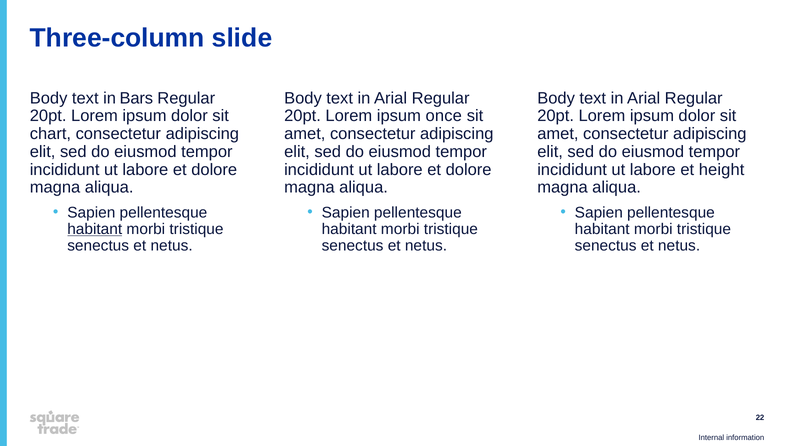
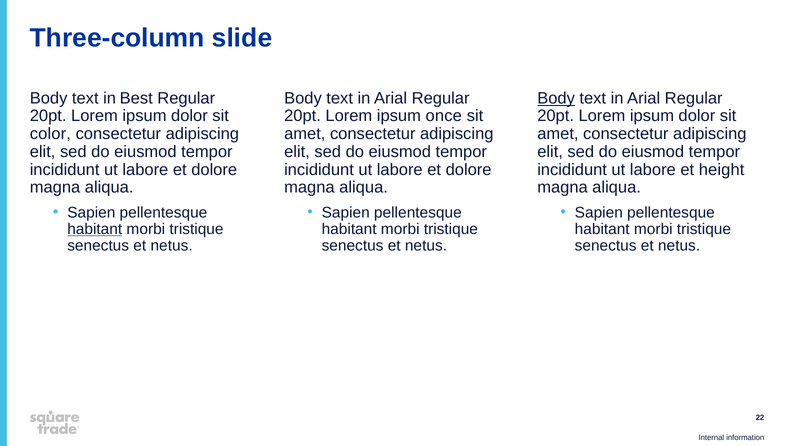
Bars: Bars -> Best (136, 98)
Body underline: none -> present (556, 98)
chart: chart -> color (50, 134)
